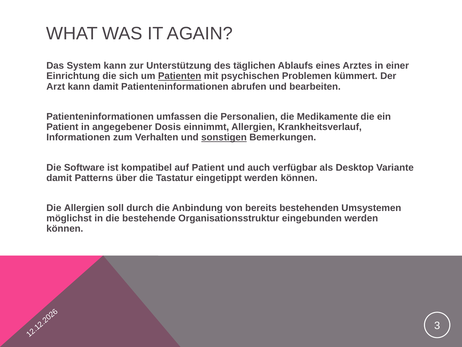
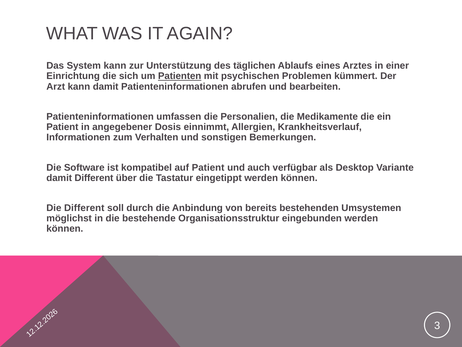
sonstigen underline: present -> none (224, 137)
damit Patterns: Patterns -> Different (94, 178)
Die Allergien: Allergien -> Different (84, 208)
